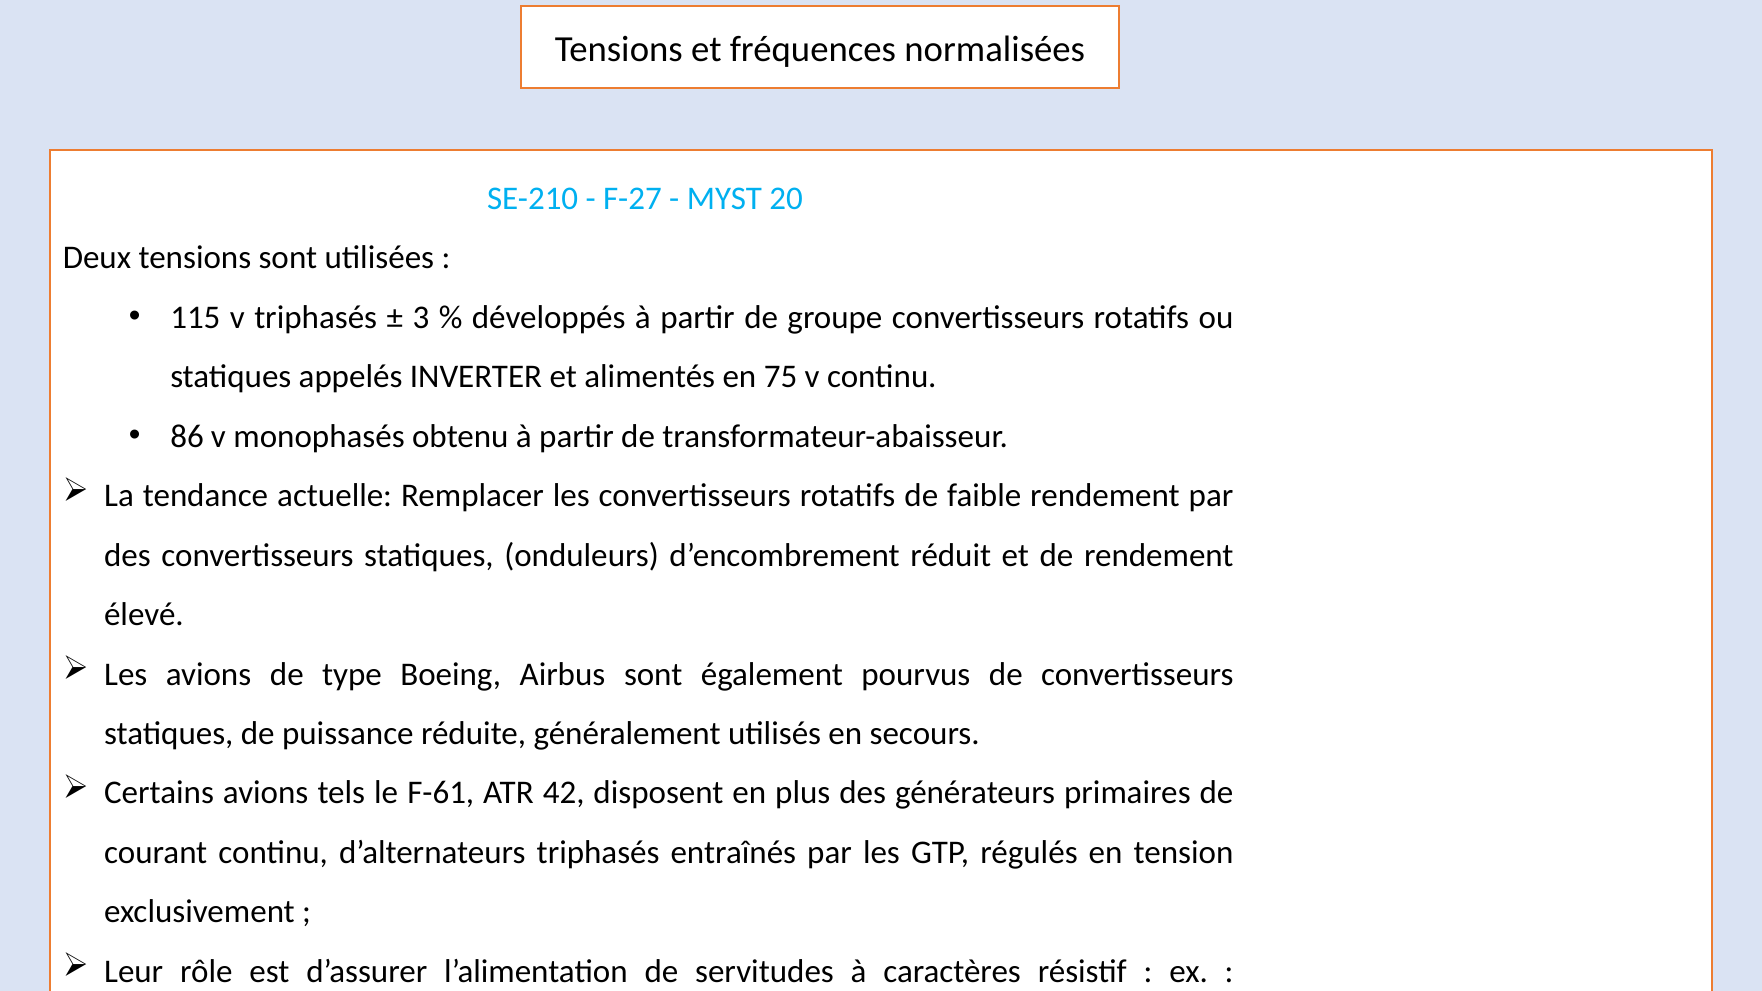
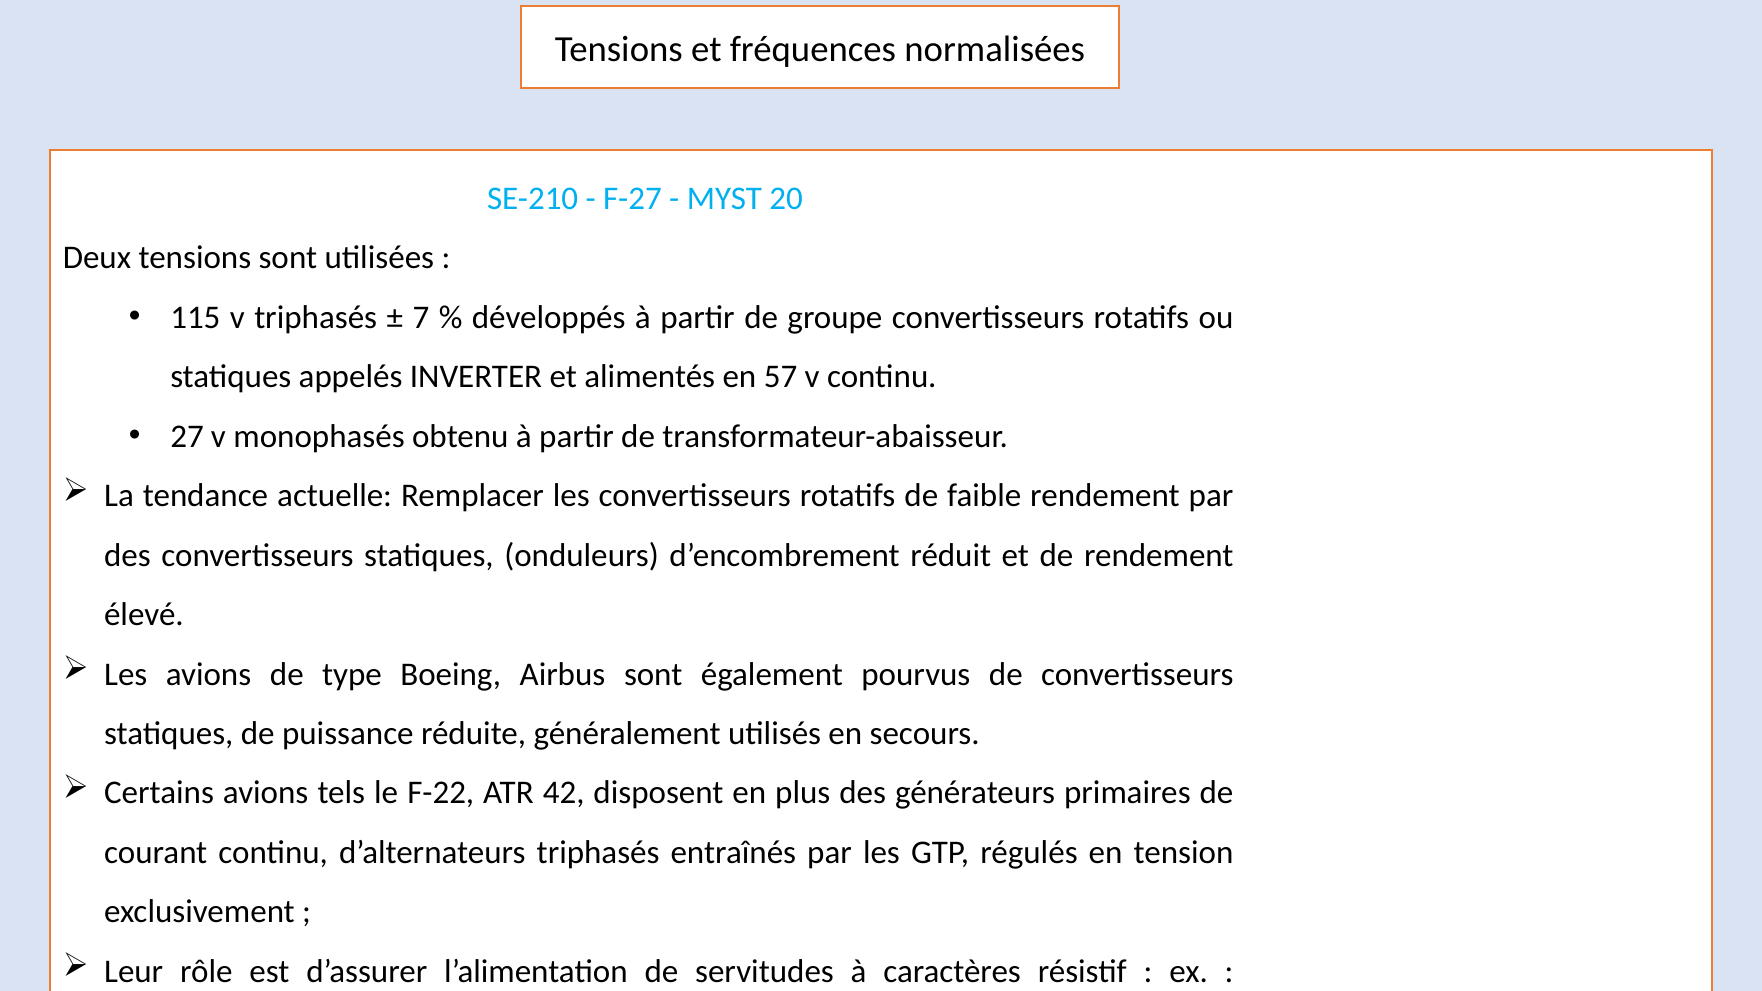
3: 3 -> 7 (421, 317)
75: 75 -> 57 (781, 377)
86: 86 -> 27 (187, 436)
F-61: F-61 -> F-22 (441, 793)
